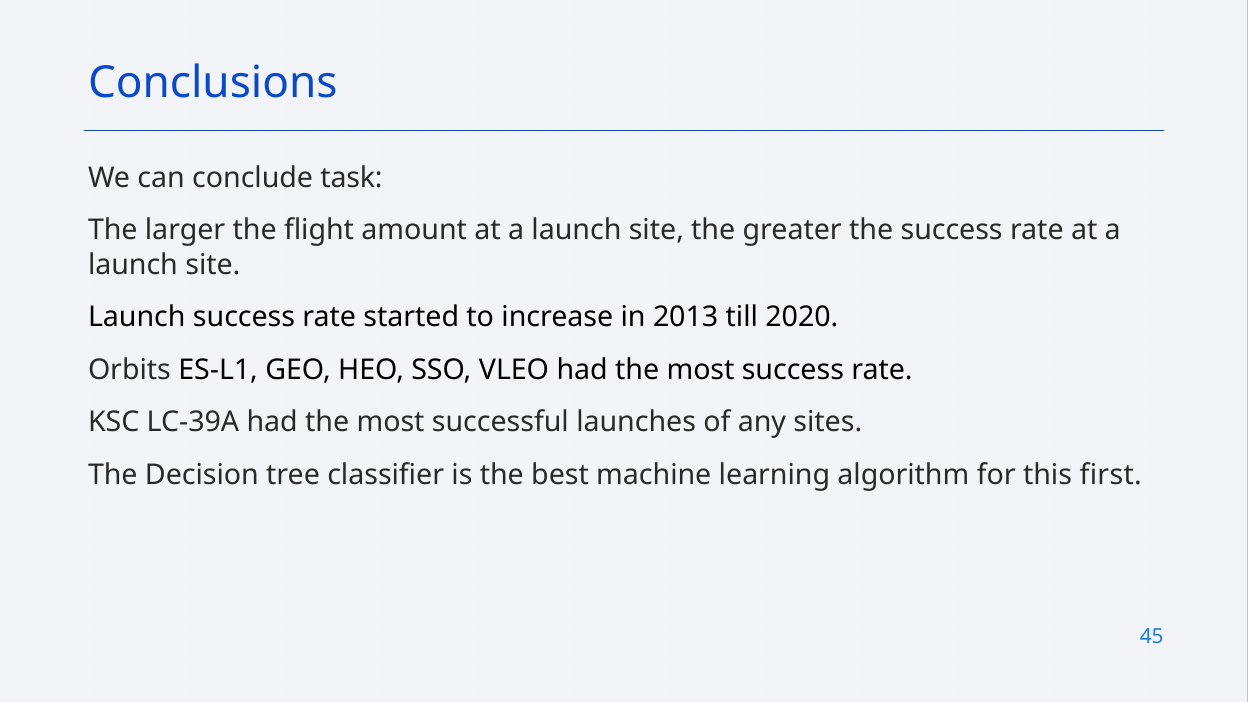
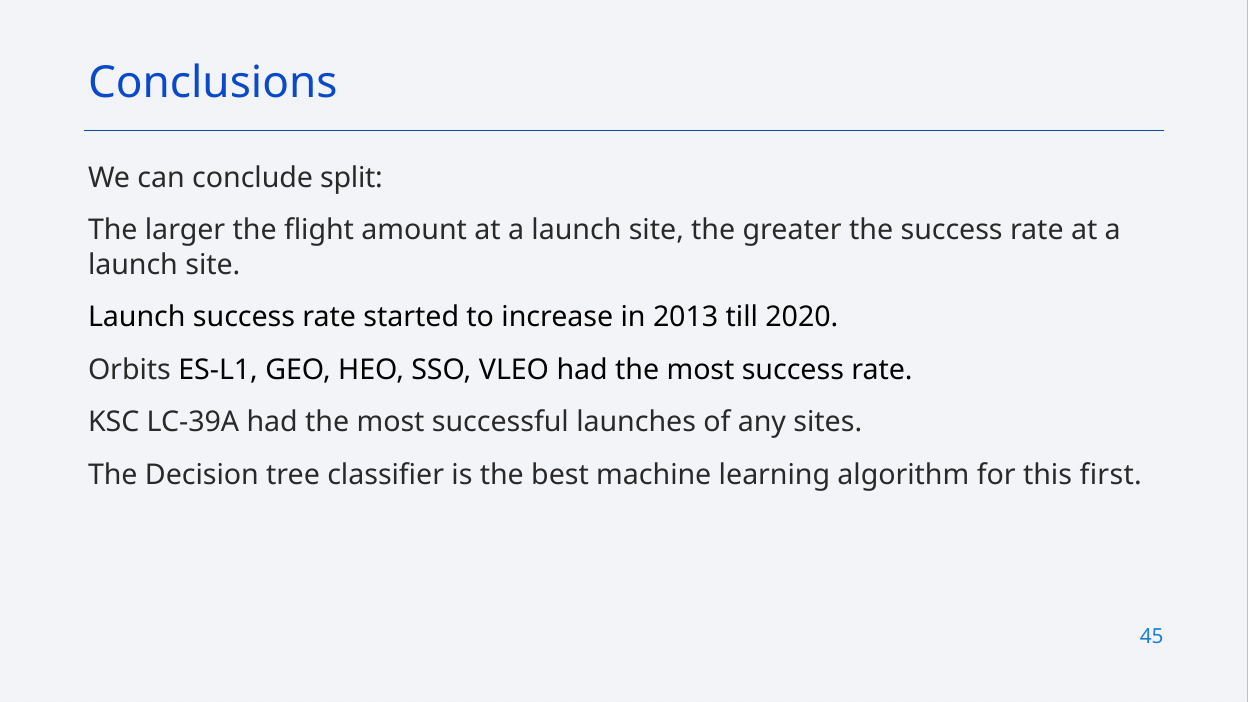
task: task -> split (352, 178)
